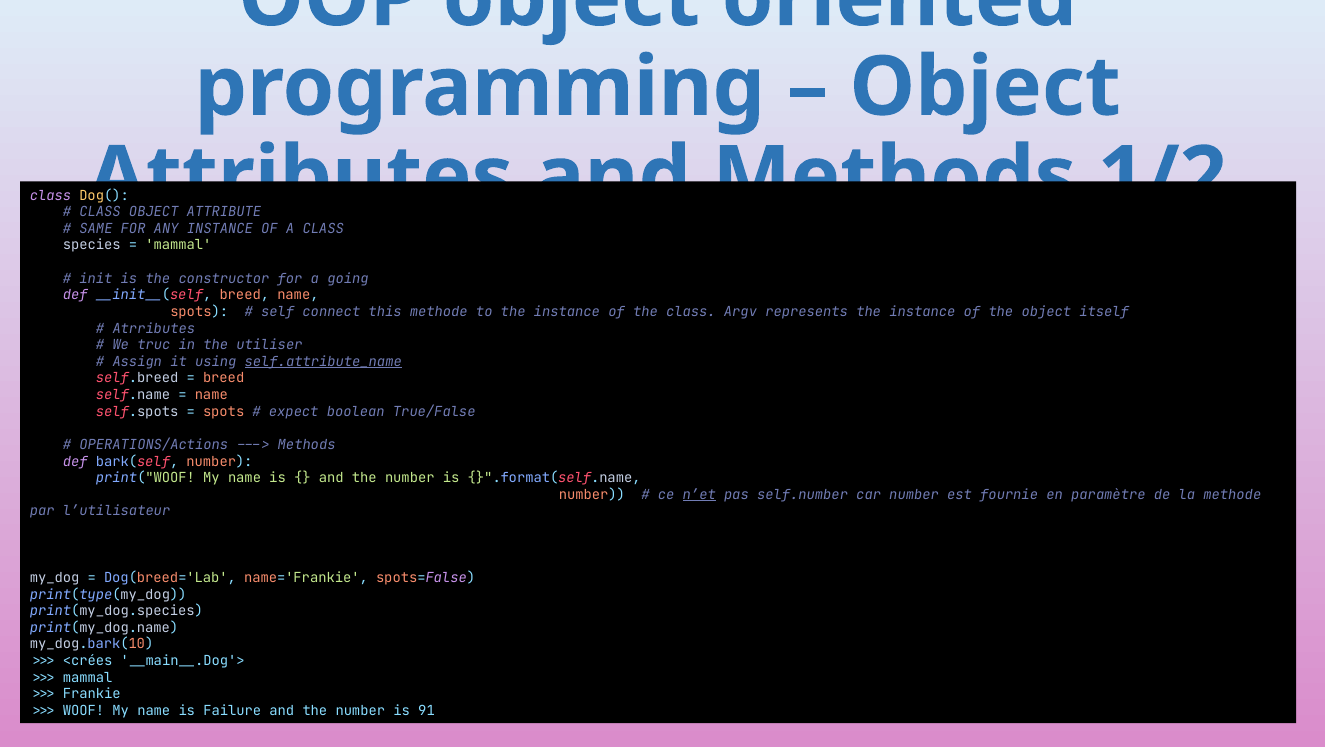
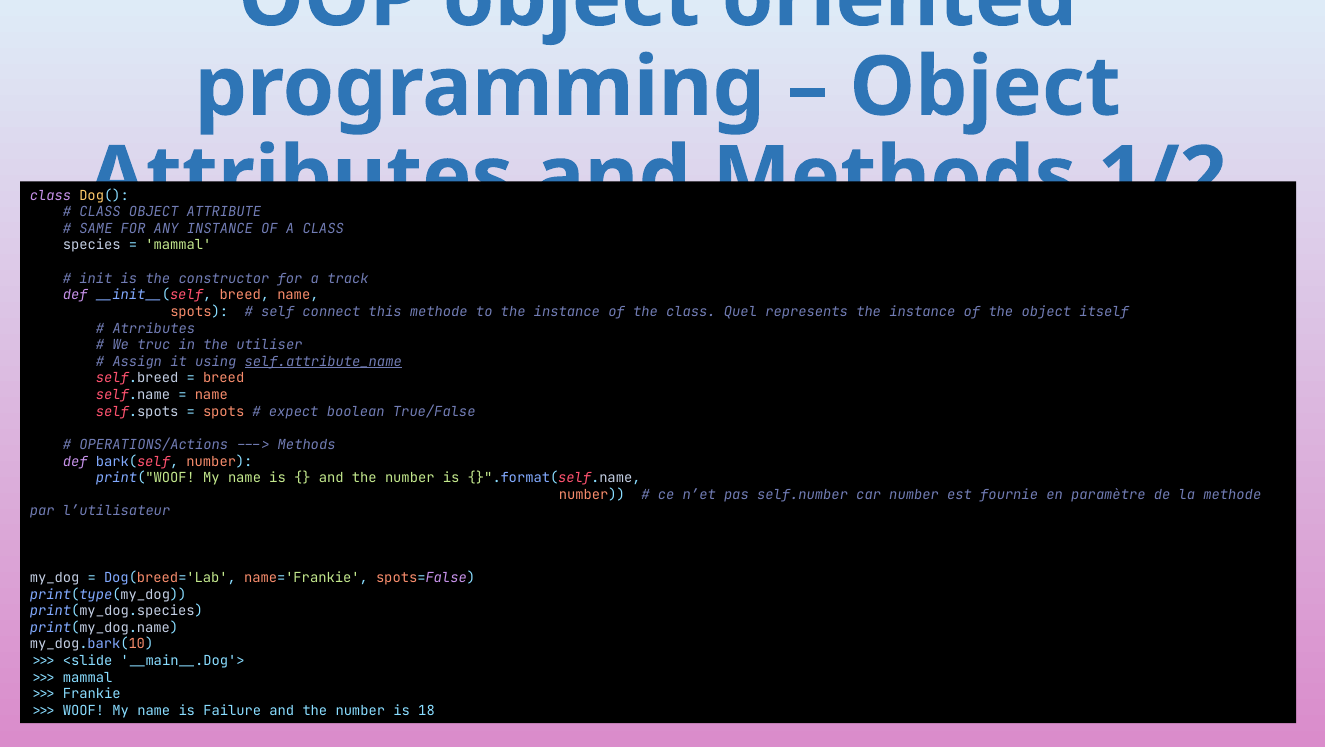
going: going -> track (348, 279)
Argv: Argv -> Quel (741, 312)
n’et underline: present -> none (699, 495)
<crées: <crées -> <slide (88, 661)
91: 91 -> 18 (427, 711)
